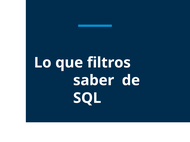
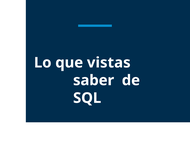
ﬁltros: ﬁltros -> vistas (109, 63)
